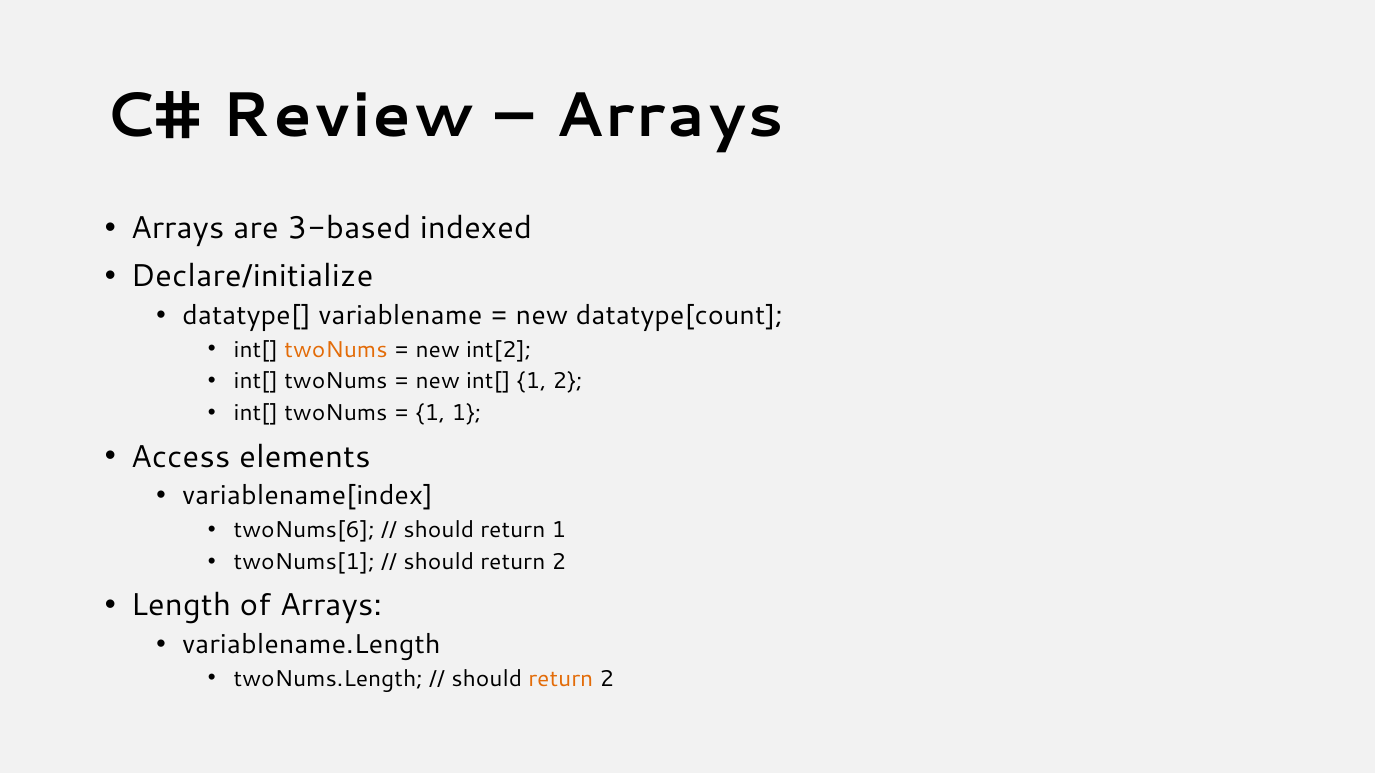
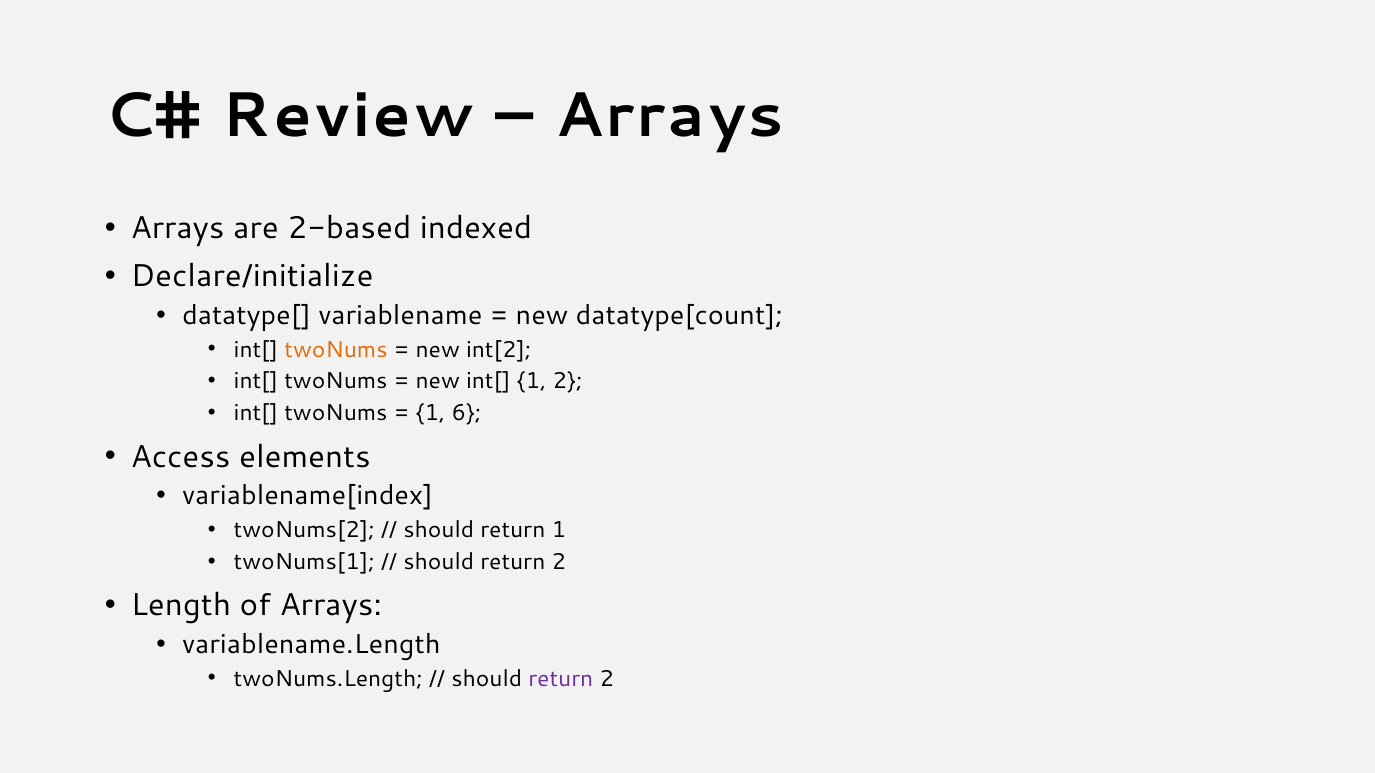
3-based: 3-based -> 2-based (349, 228)
1 1: 1 -> 6 (466, 413)
twoNums[6: twoNums[6 -> twoNums[2 (304, 530)
return colour: orange -> purple (561, 679)
